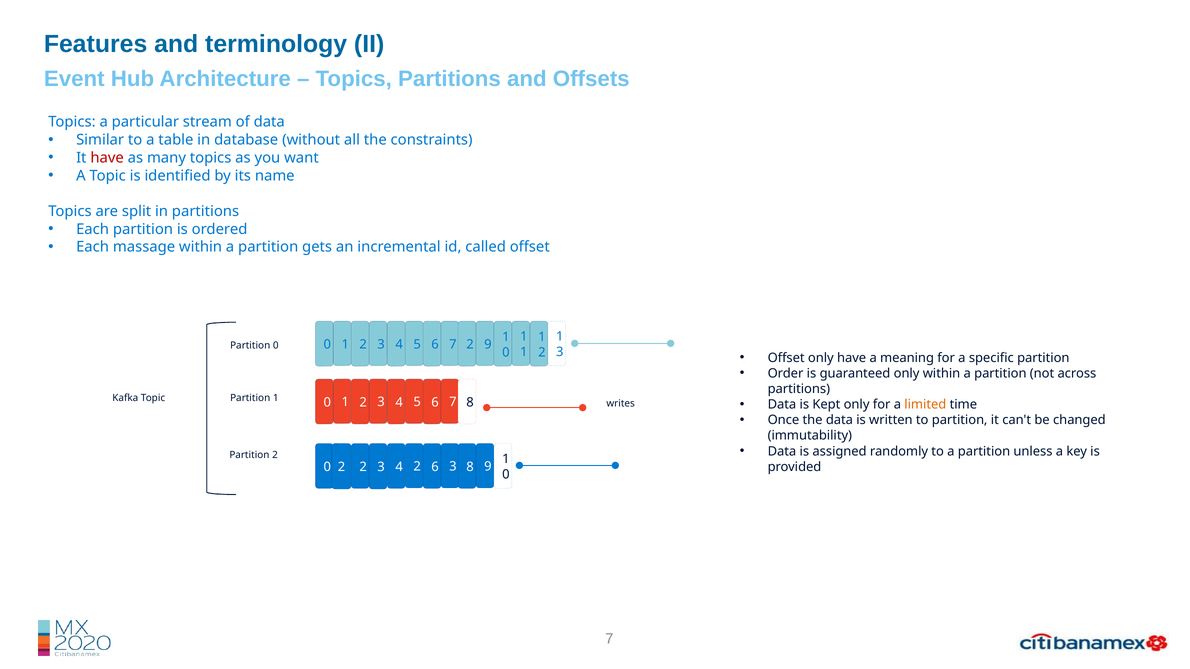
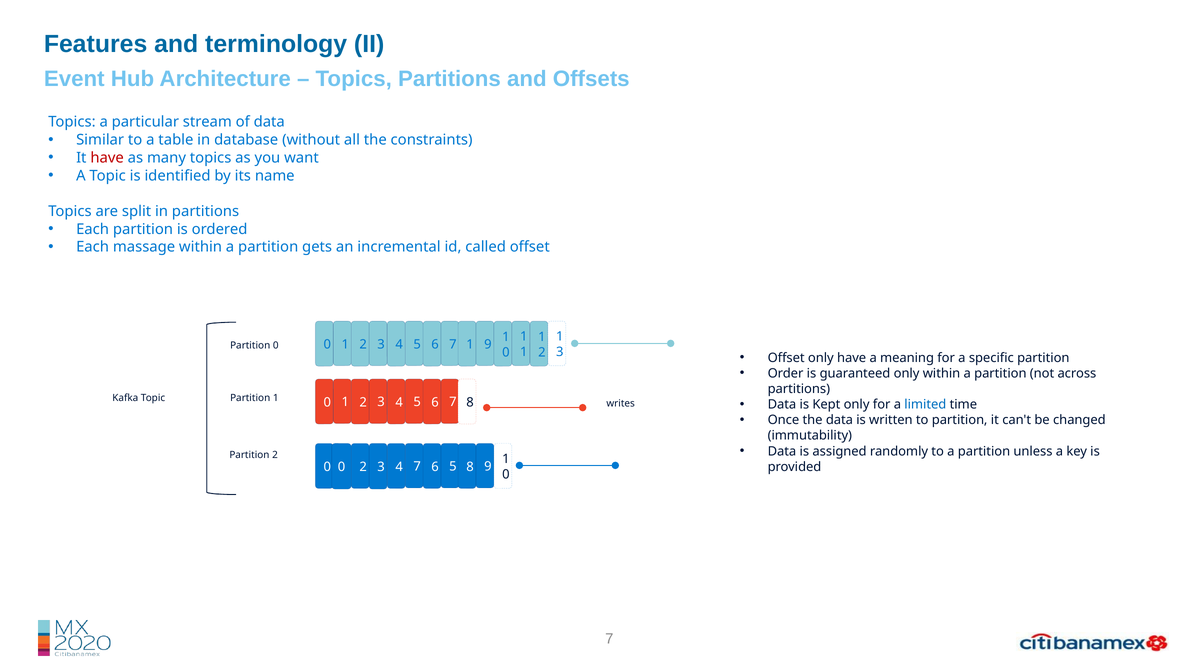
7 2: 2 -> 1 (470, 345)
limited colour: orange -> blue (925, 405)
0 2: 2 -> 0 (342, 467)
4 2: 2 -> 7 (417, 467)
6 3: 3 -> 5 (453, 467)
